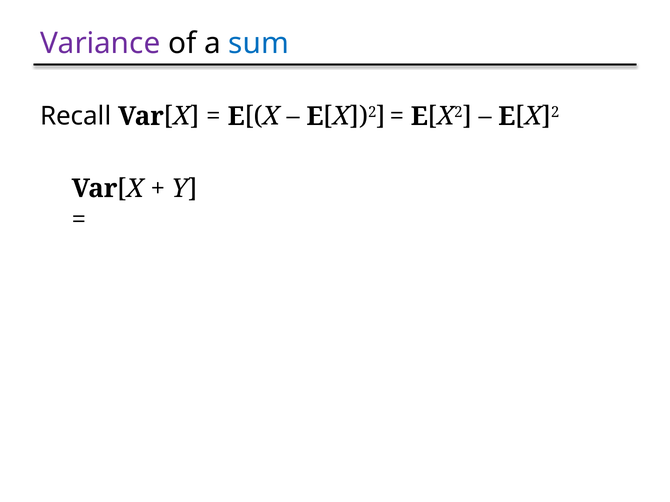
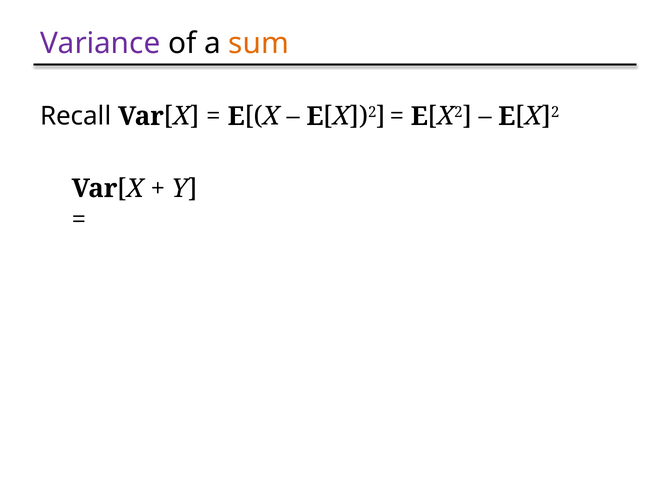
sum colour: blue -> orange (259, 43)
